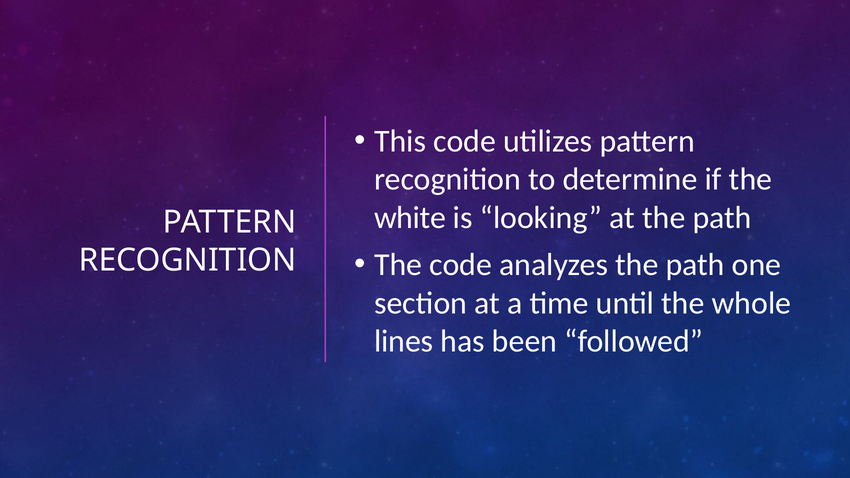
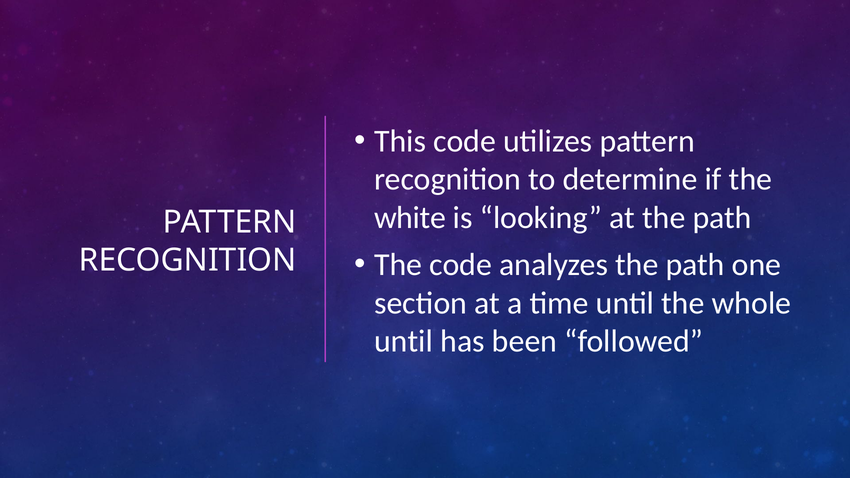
lines: lines -> until (404, 341)
